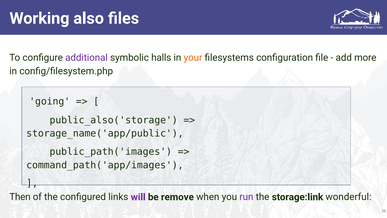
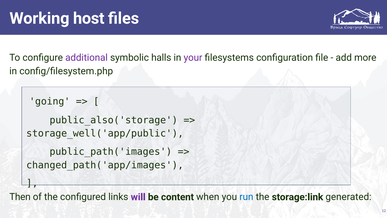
also: also -> host (89, 18)
your colour: orange -> purple (193, 58)
storage_name('app/public: storage_name('app/public -> storage_well('app/public (105, 133)
command_path('app/images: command_path('app/images -> changed_path('app/images (105, 165)
remove: remove -> content (177, 197)
run colour: purple -> blue (246, 197)
wonderful: wonderful -> generated (348, 197)
